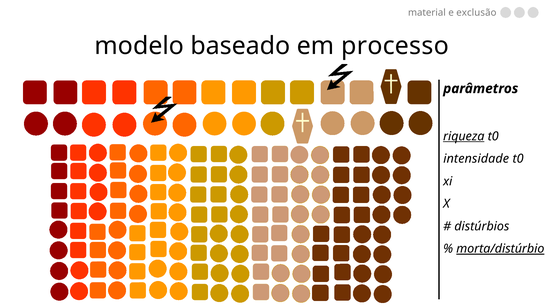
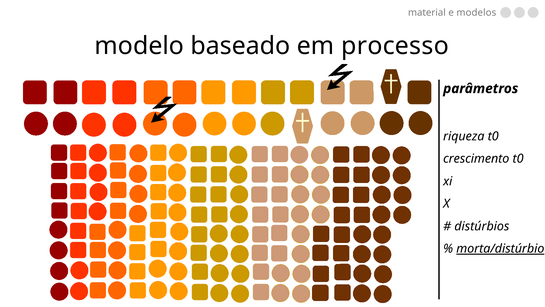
exclusão: exclusão -> modelos (476, 13)
riqueza underline: present -> none (464, 136)
intensidade: intensidade -> crescimento (476, 159)
